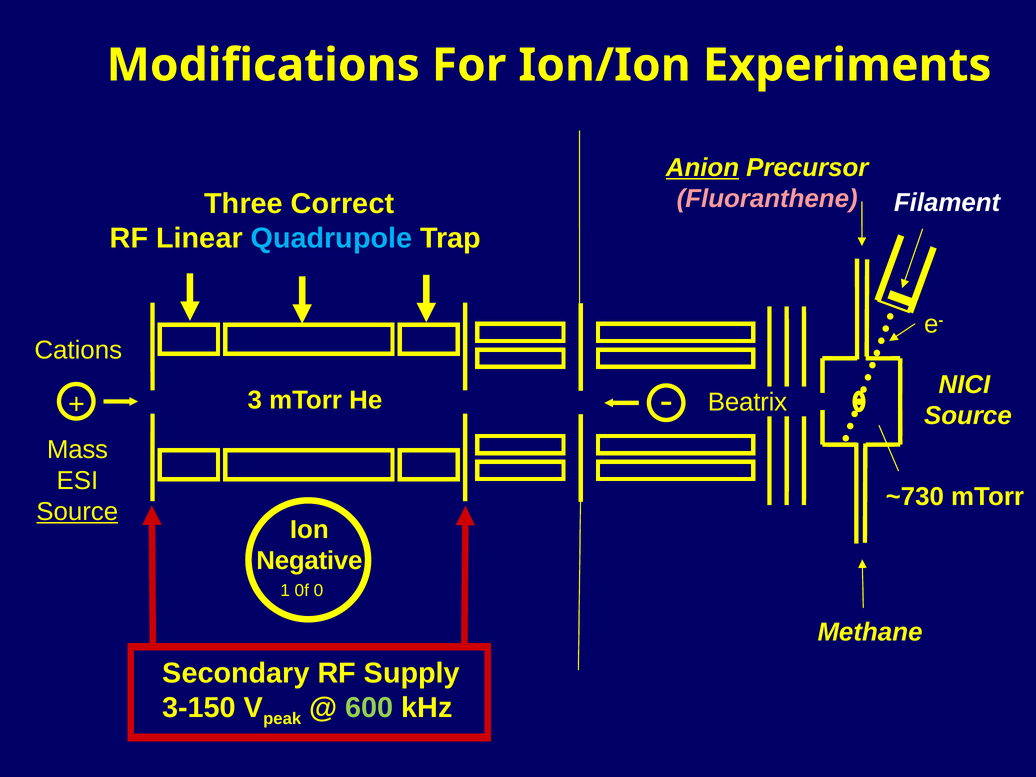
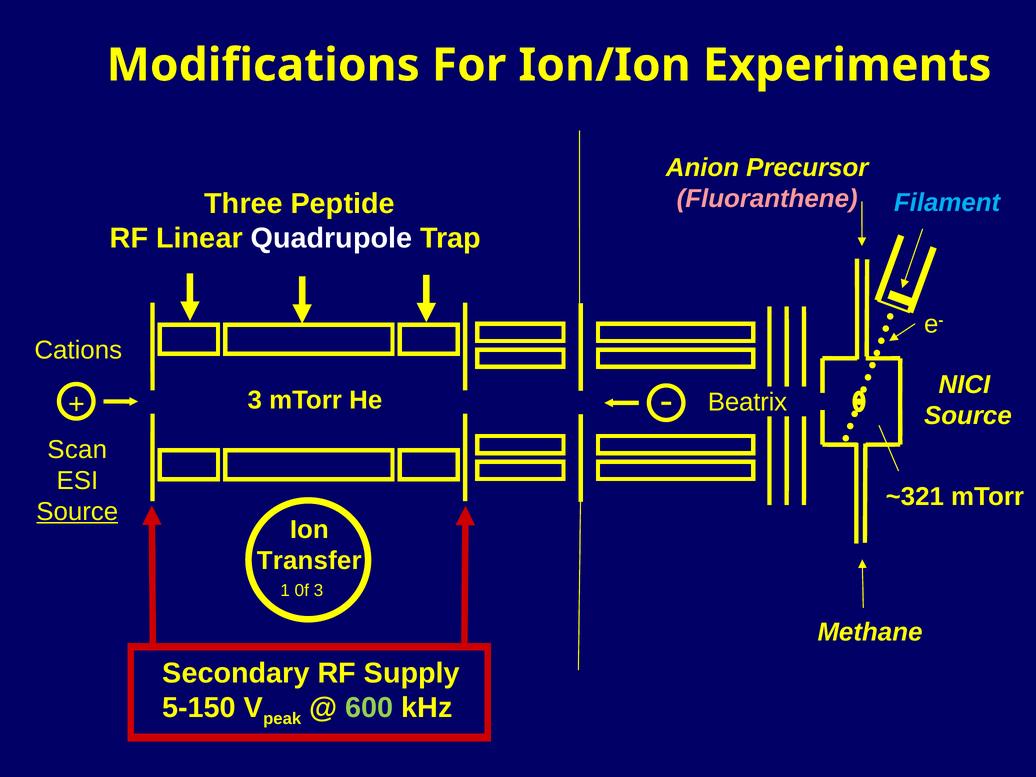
Anion underline: present -> none (702, 168)
Correct: Correct -> Peptide (343, 204)
Filament colour: white -> light blue (947, 203)
Quadrupole colour: light blue -> white (331, 238)
Mass: Mass -> Scan (77, 450)
~730: ~730 -> ~321 (915, 497)
Negative: Negative -> Transfer (309, 561)
0f 0: 0 -> 3 (318, 591)
3-150: 3-150 -> 5-150 (199, 708)
